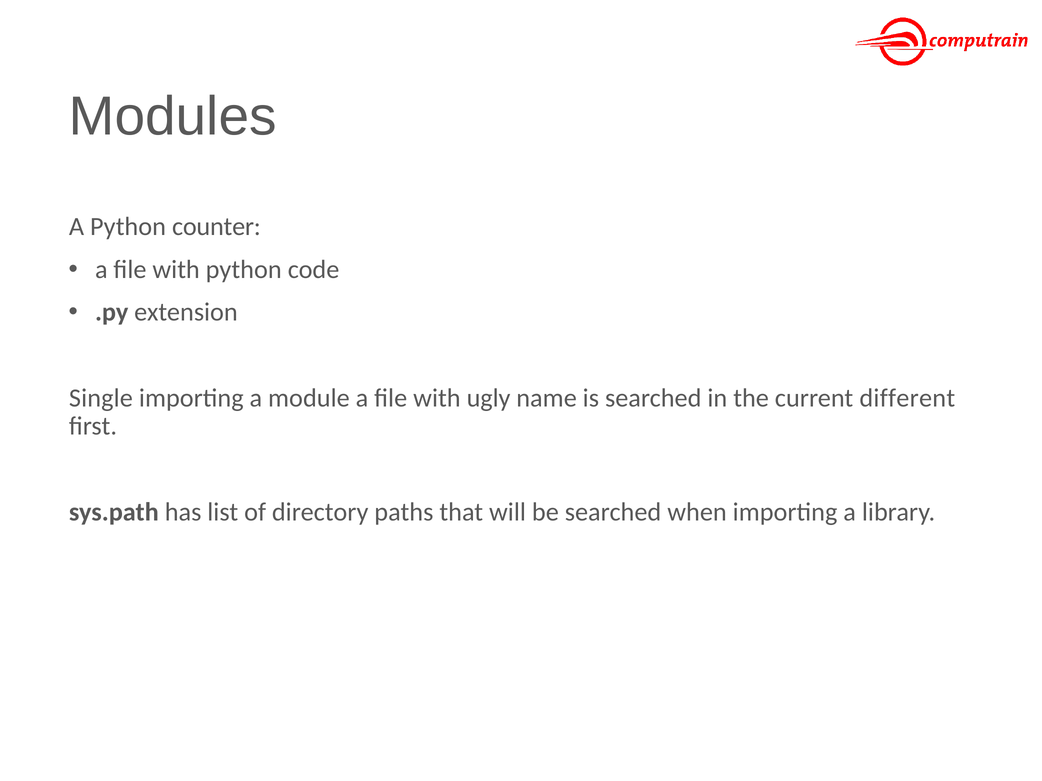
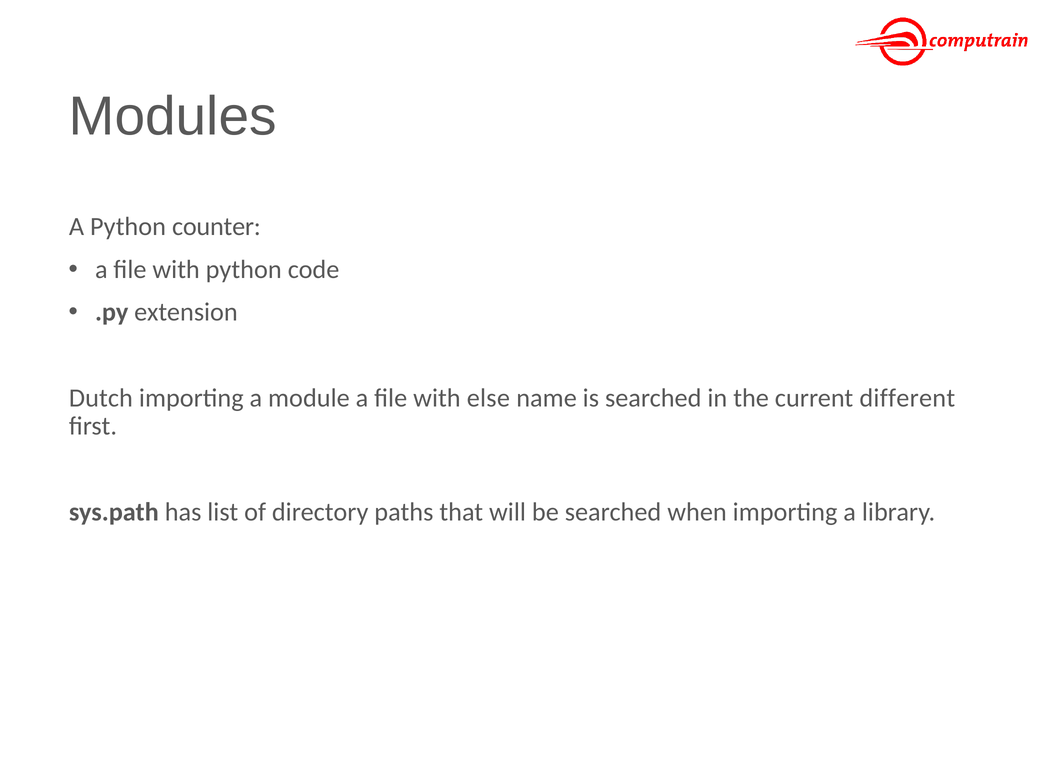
Single: Single -> Dutch (101, 398)
ugly: ugly -> else (488, 398)
